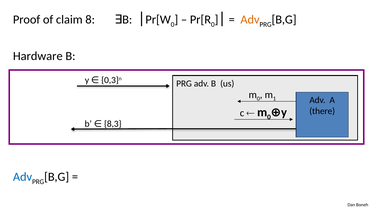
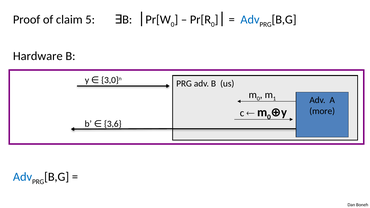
Adv colour: orange -> blue (250, 20)
8: 8 -> 5 (90, 20)
0,3: 0,3 -> 3,0 (110, 80)
there: there -> more (322, 111)
8,3: 8,3 -> 3,6 (113, 124)
